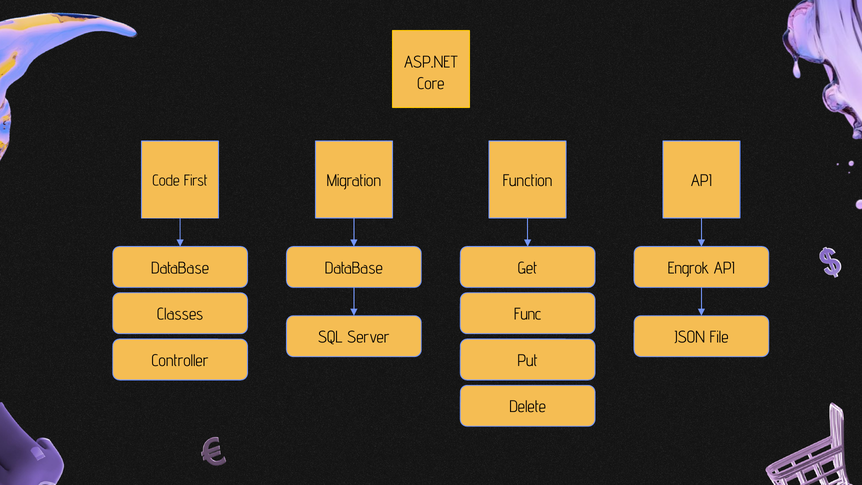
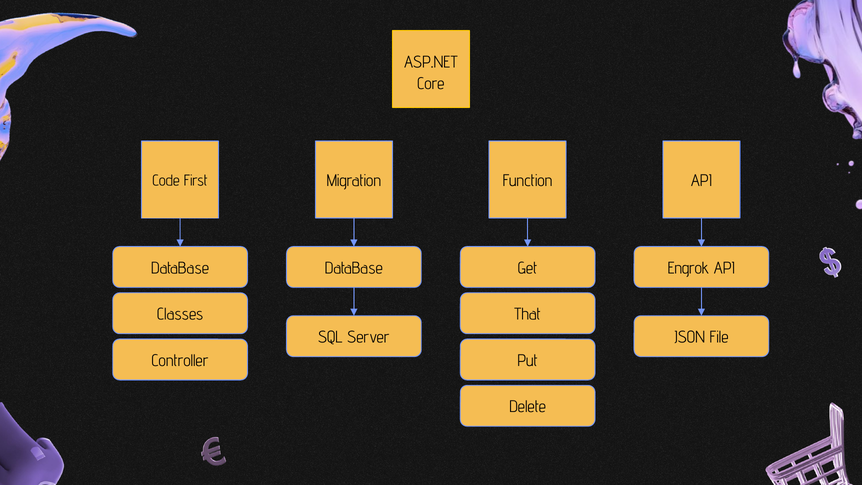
Func: Func -> That (528, 314)
